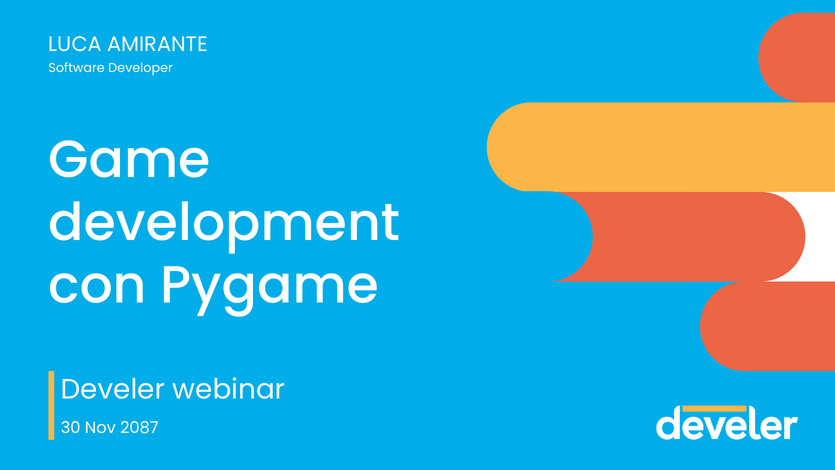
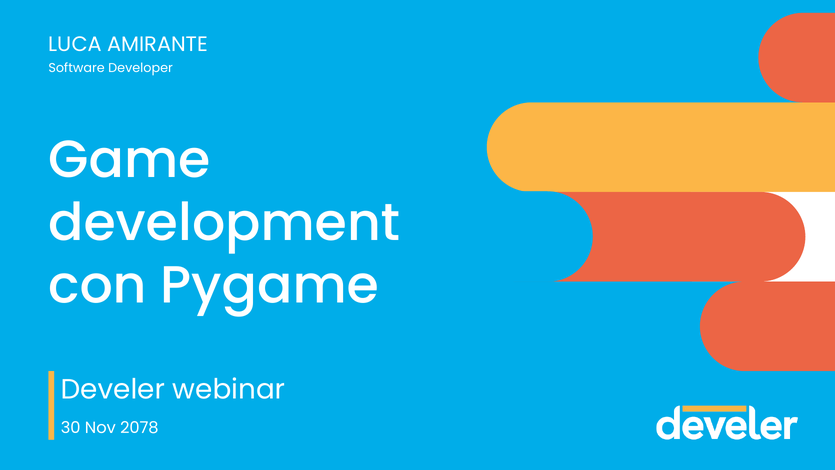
2087: 2087 -> 2078 (139, 428)
